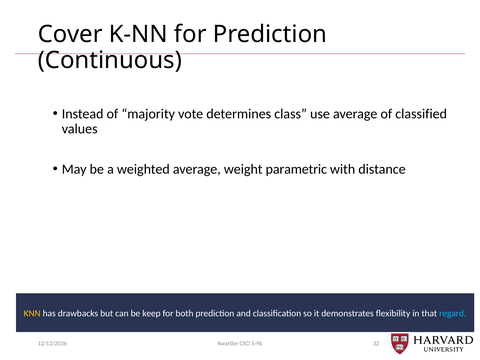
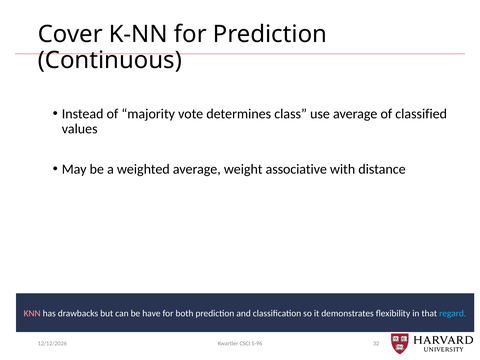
parametric: parametric -> associative (296, 169)
KNN colour: yellow -> pink (32, 313)
keep: keep -> have (151, 313)
